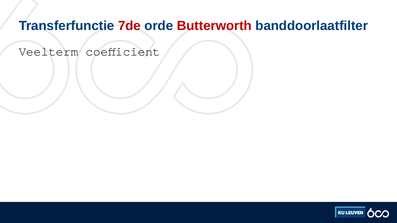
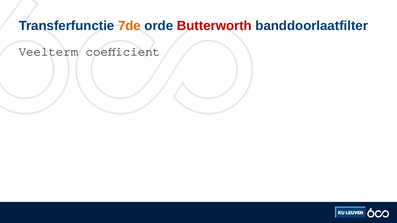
7de colour: red -> orange (129, 26)
